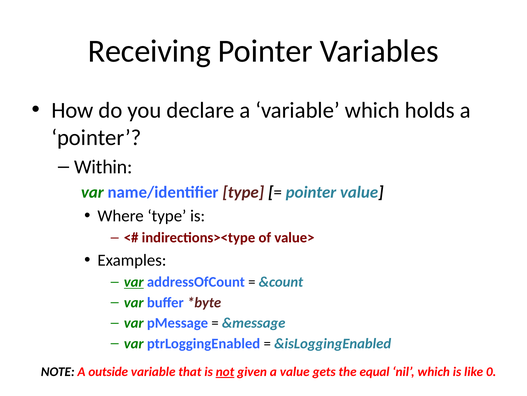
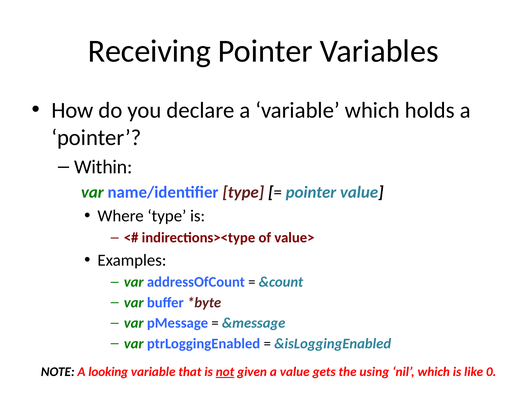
var underline: present -> none (134, 282)
outside: outside -> looking (108, 371)
equal: equal -> using (374, 371)
